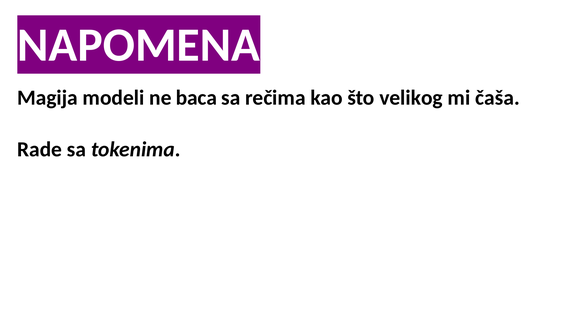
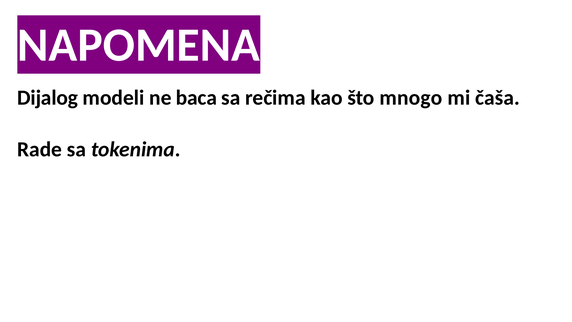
Magija: Magija -> Dijalog (48, 98)
velikog: velikog -> mnogo (411, 98)
